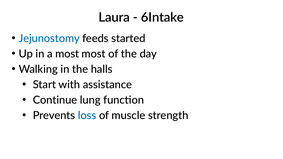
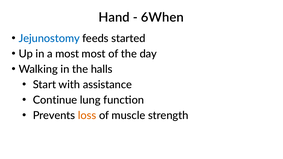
Laura: Laura -> Hand (114, 18)
6Intake: 6Intake -> 6When (162, 18)
loss colour: blue -> orange (87, 116)
